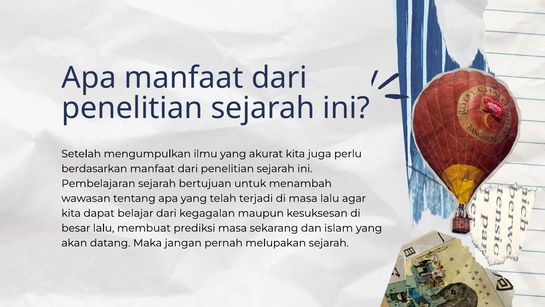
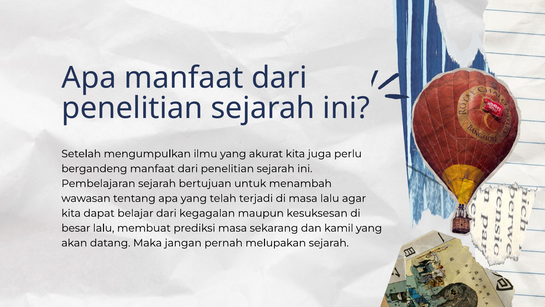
berdasarkan: berdasarkan -> bergandeng (94, 168)
islam: islam -> kamil (339, 228)
